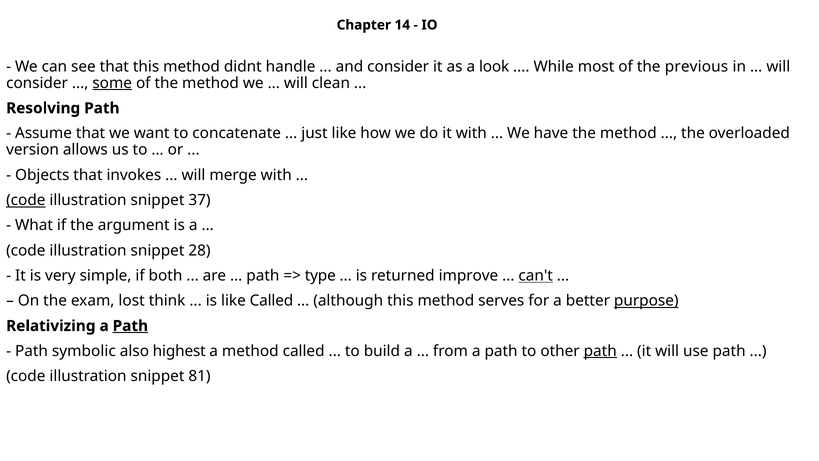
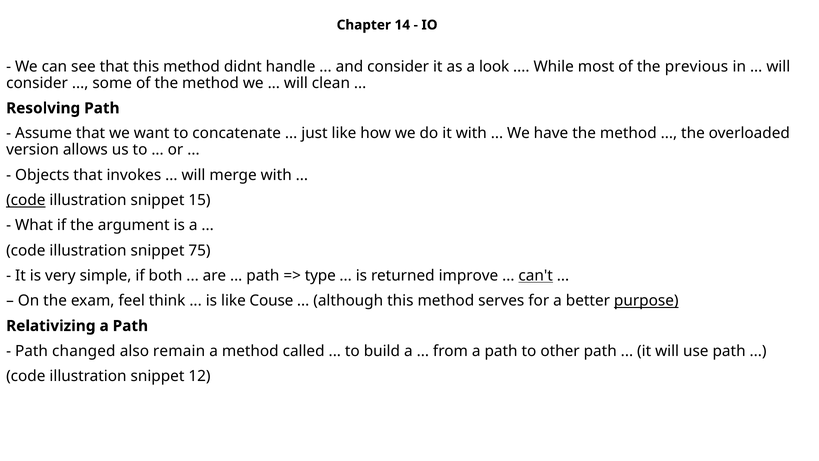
some underline: present -> none (112, 83)
37: 37 -> 15 (199, 200)
28: 28 -> 75 (199, 250)
lost: lost -> feel (132, 301)
like Called: Called -> Couse (271, 301)
Path underline: present -> none (130, 326)
symbolic: symbolic -> changed (84, 351)
highest: highest -> remain (179, 351)
path underline: present -> none (600, 351)
81: 81 -> 12 (199, 376)
